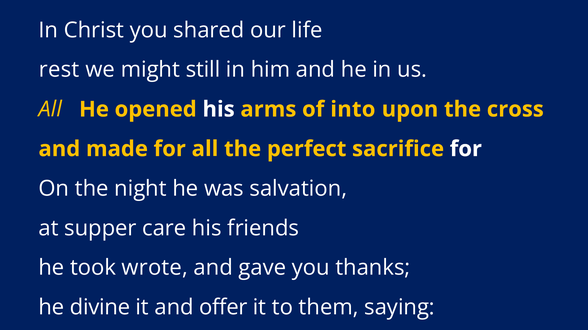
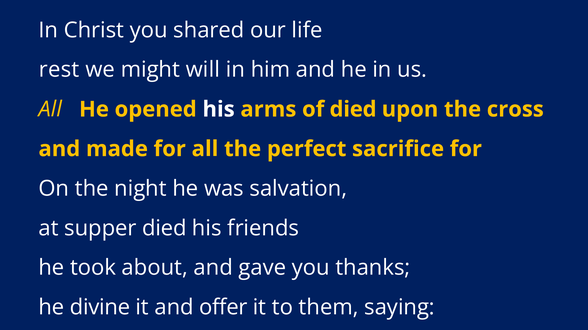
still: still -> will (203, 70)
of into: into -> died (353, 110)
for colour: white -> yellow (466, 149)
supper care: care -> died (164, 229)
wrote: wrote -> about (155, 268)
